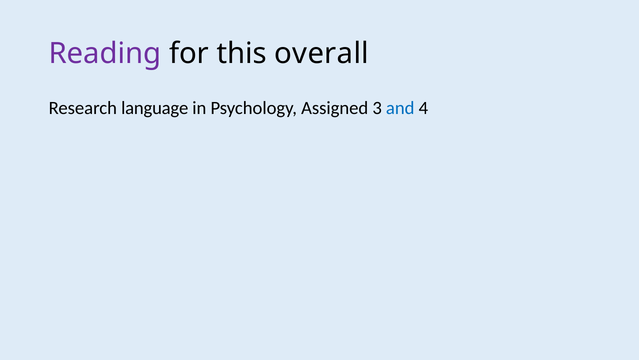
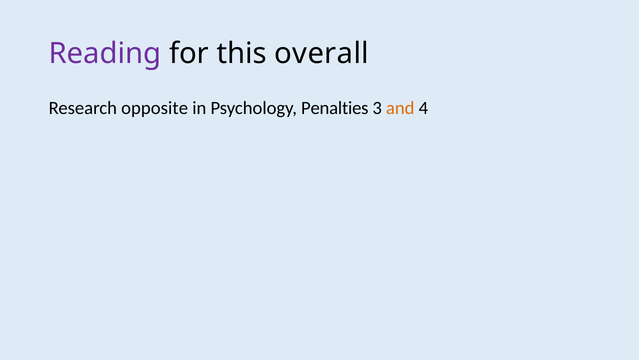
language: language -> opposite (155, 108)
Assigned: Assigned -> Penalties (335, 108)
and colour: blue -> orange (400, 108)
